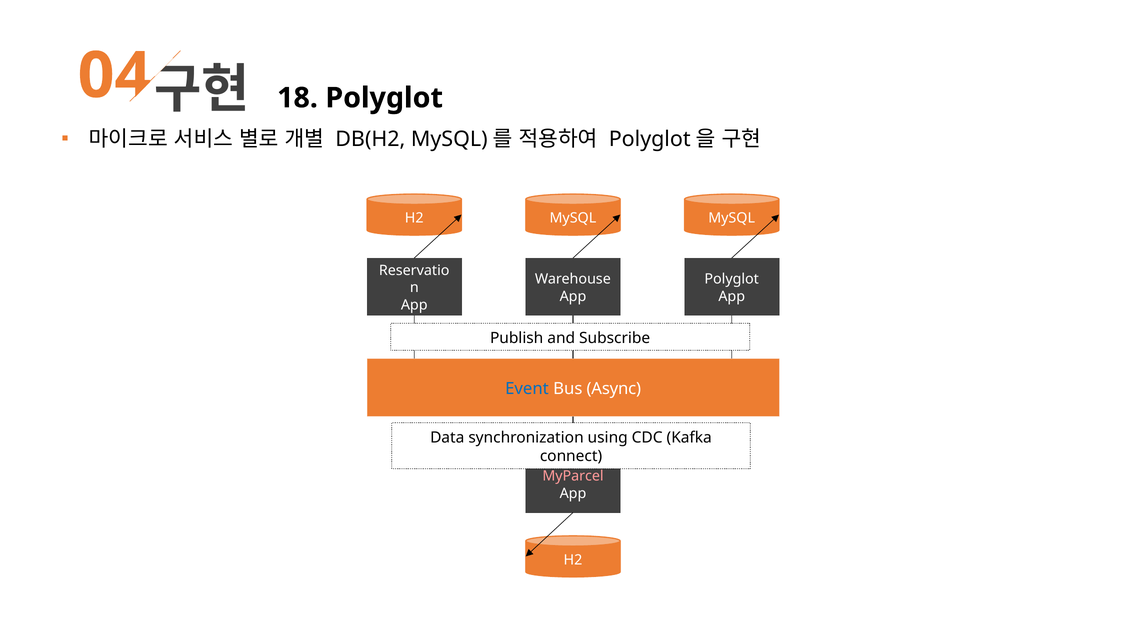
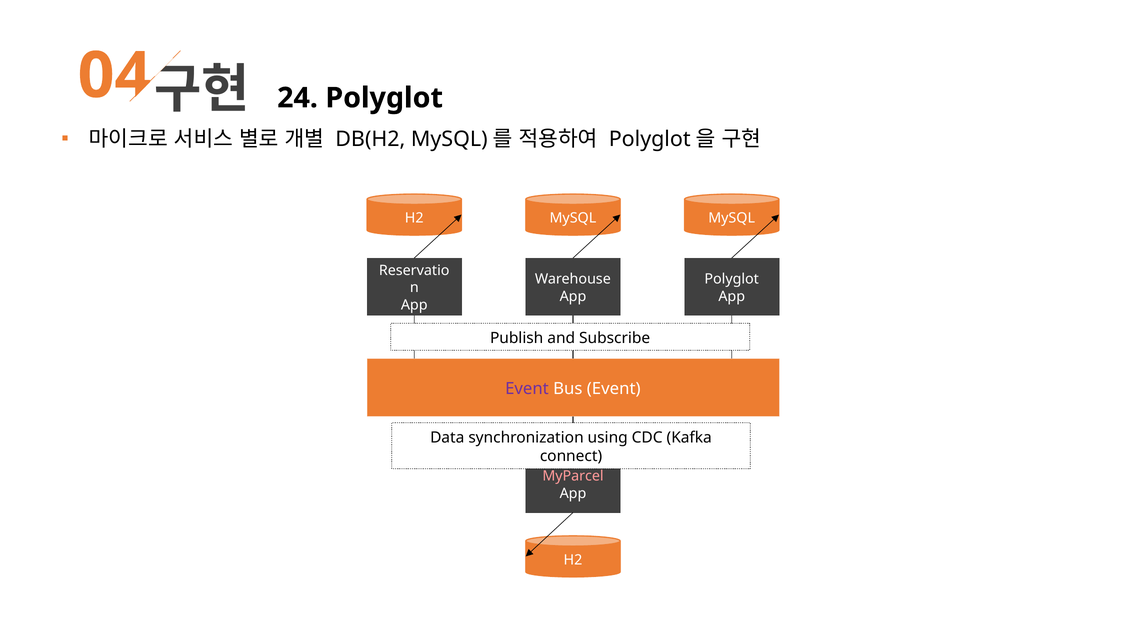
18: 18 -> 24 (298, 98)
Event colour: blue -> purple (527, 389)
Bus Async: Async -> Event (614, 389)
